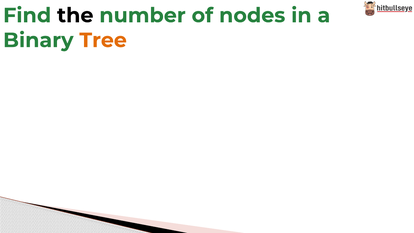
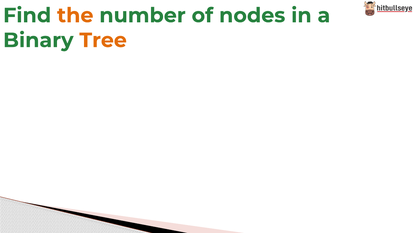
the colour: black -> orange (75, 15)
